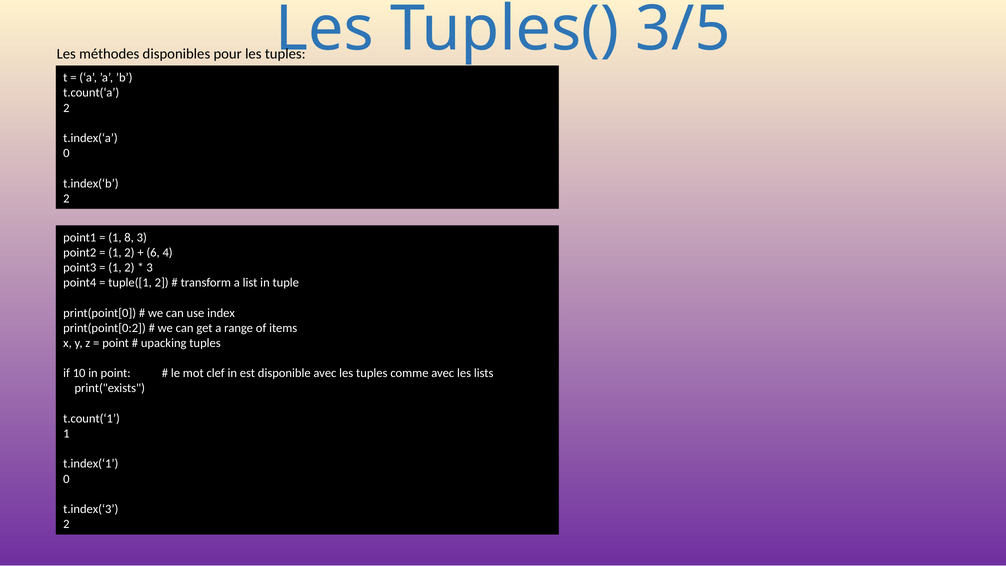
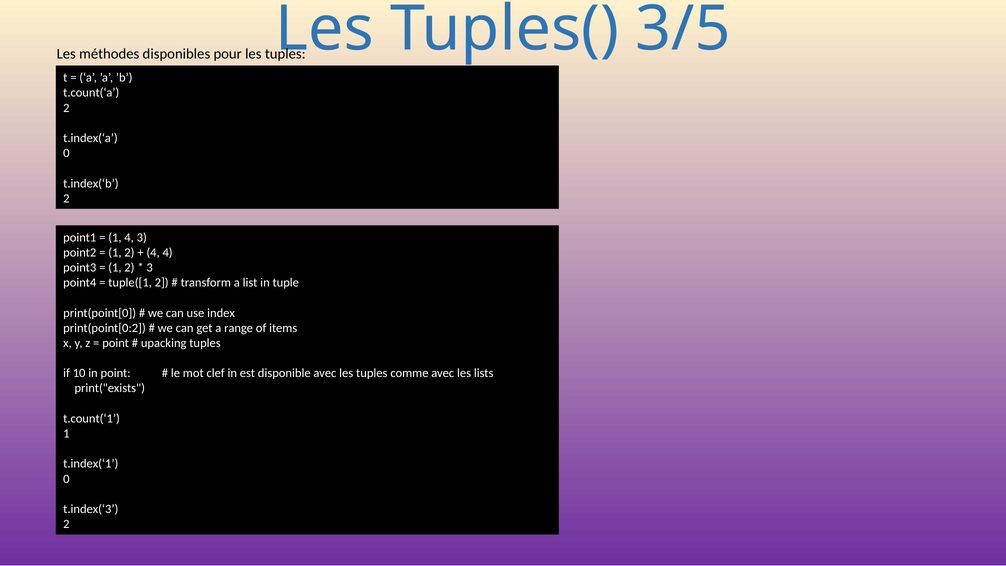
1 8: 8 -> 4 (129, 237)
6: 6 -> 4 (153, 252)
